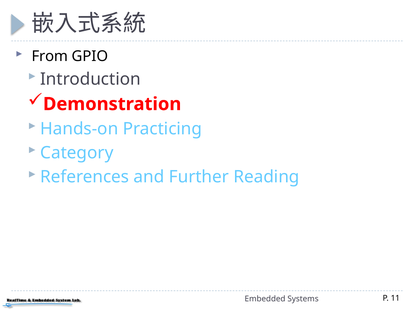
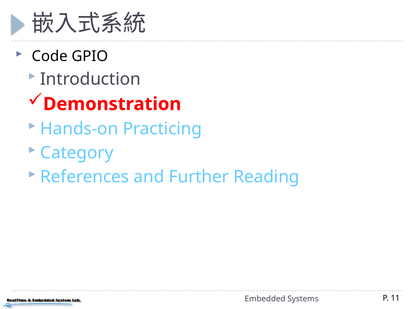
From: From -> Code (50, 56)
